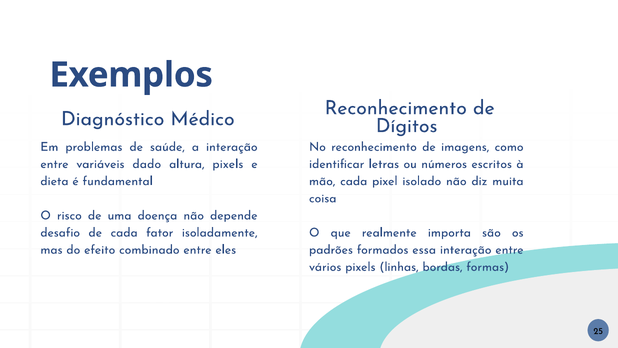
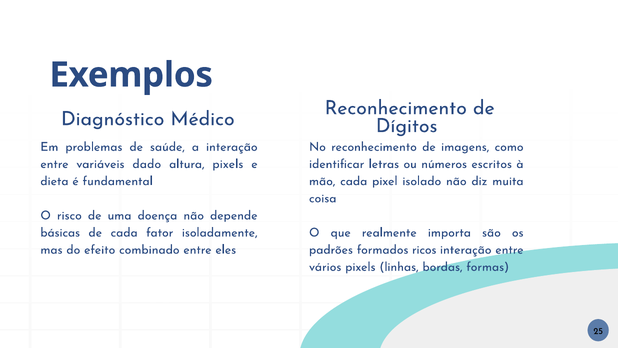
desafio: desafio -> básicas (60, 232)
essa: essa -> ricos (424, 249)
